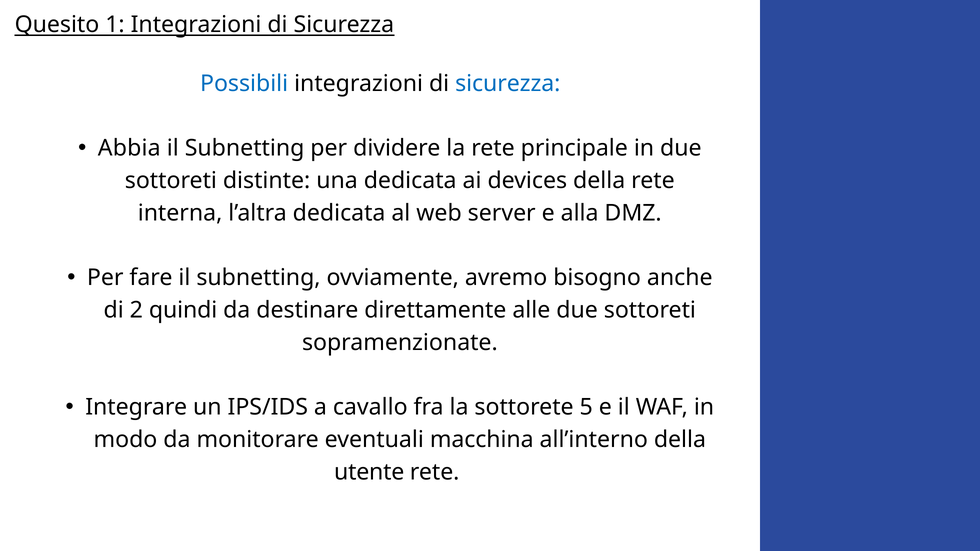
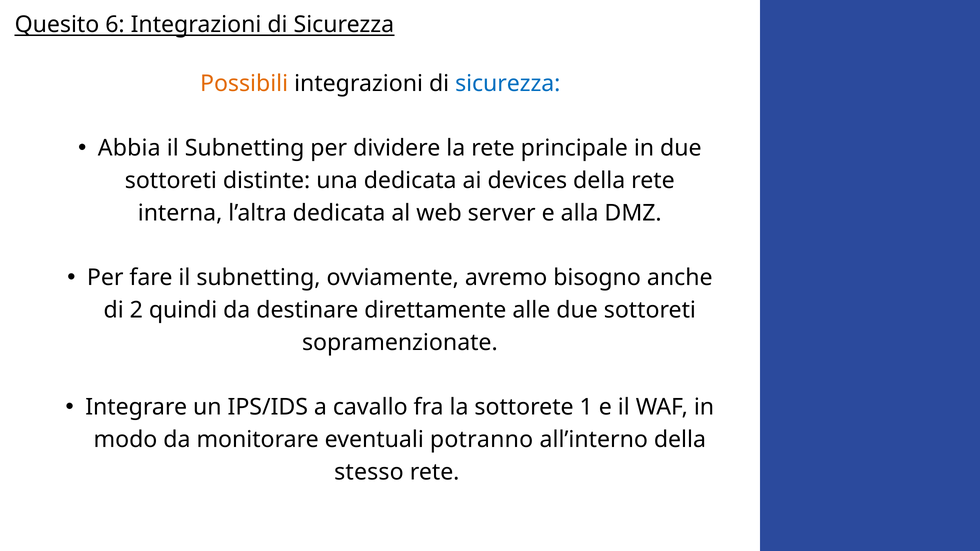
1: 1 -> 6 (115, 25)
Possibili colour: blue -> orange (244, 84)
5: 5 -> 1 (586, 407)
macchina: macchina -> potranno (482, 440)
utente: utente -> stesso (369, 472)
